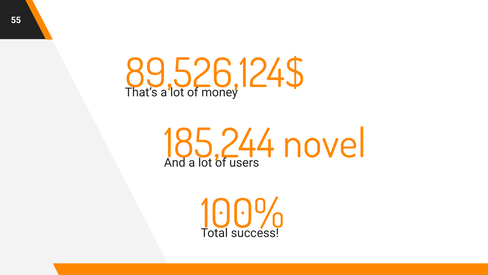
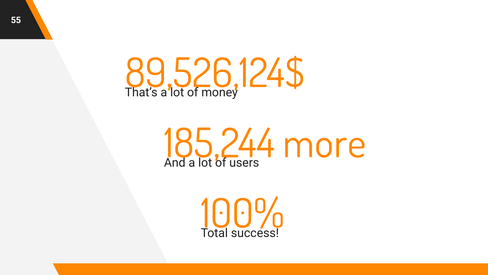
novel: novel -> more (324, 144)
